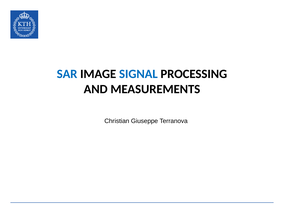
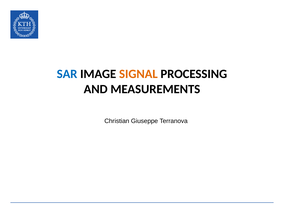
SIGNAL colour: blue -> orange (138, 74)
